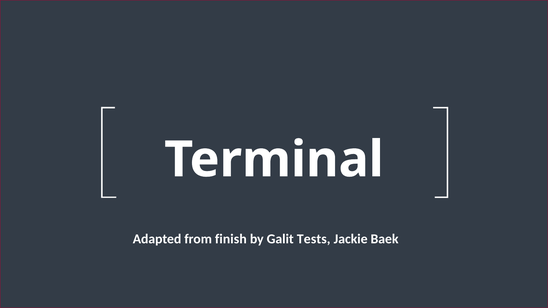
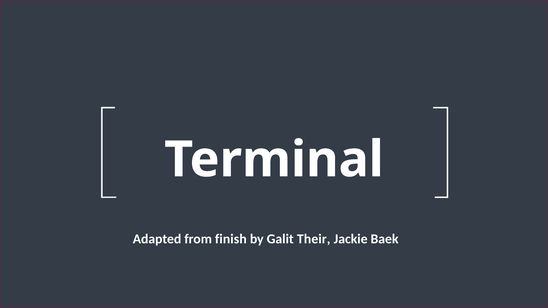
Tests: Tests -> Their (314, 239)
